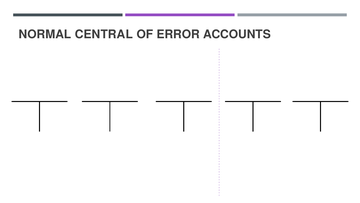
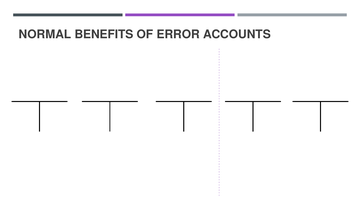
CENTRAL: CENTRAL -> BENEFITS (104, 34)
